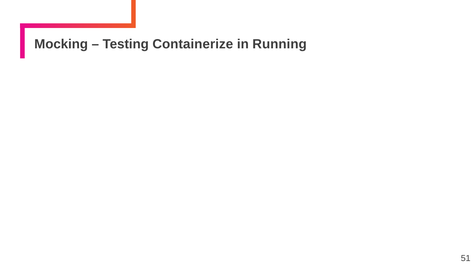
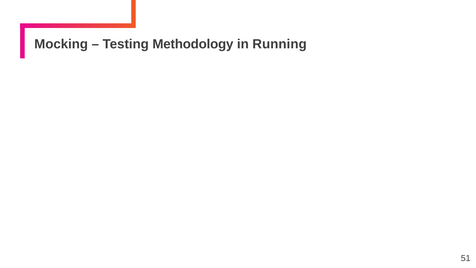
Containerize: Containerize -> Methodology (193, 44)
